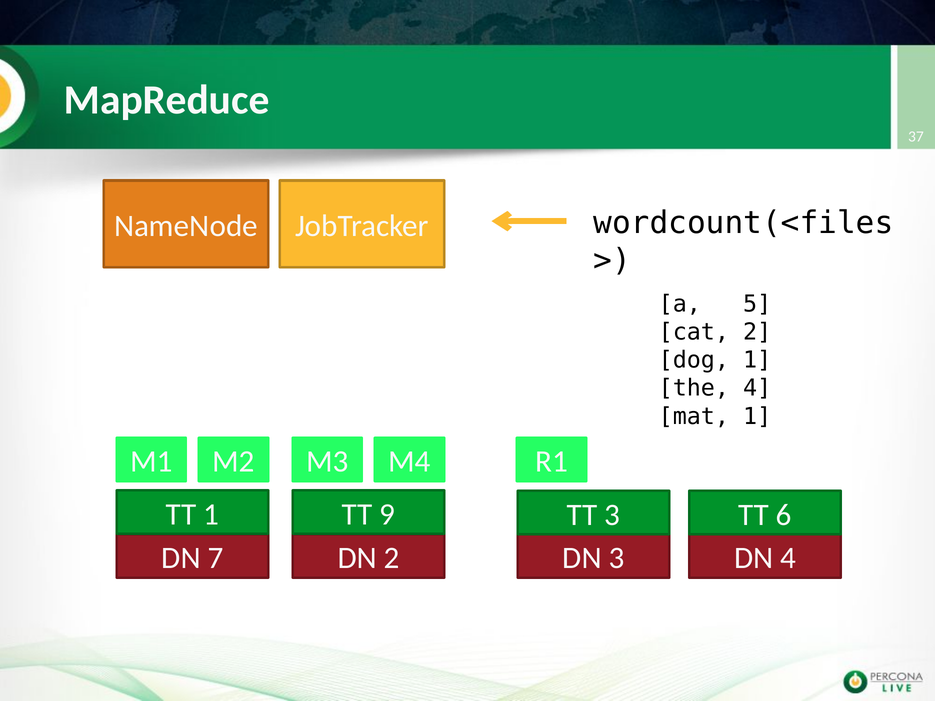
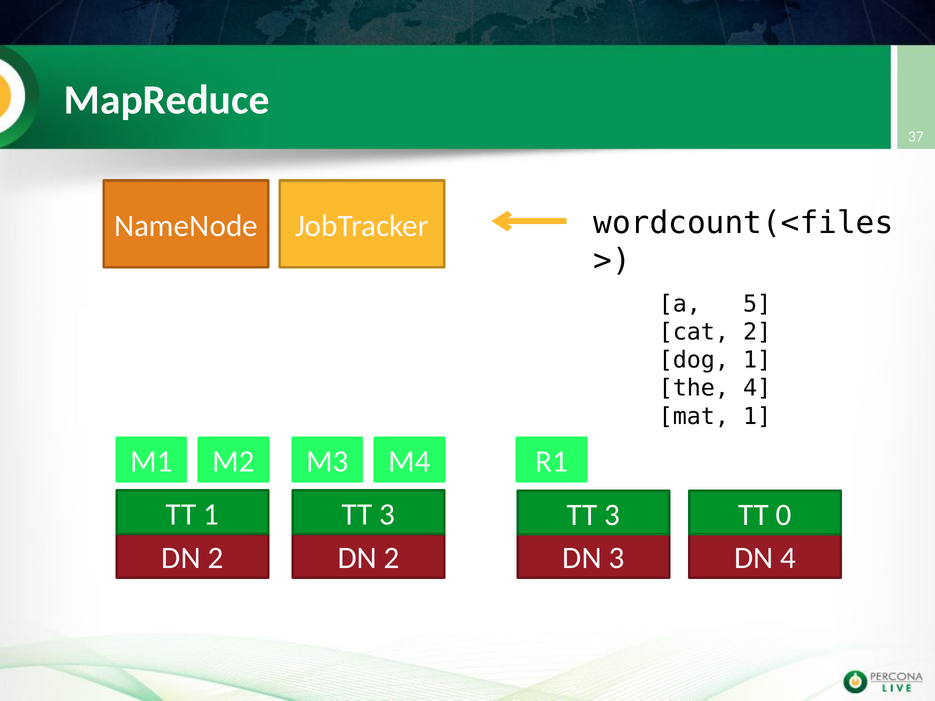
9: 9 -> 3 (387, 514)
6: 6 -> 0 (784, 515)
7: 7 -> 2 (216, 558)
